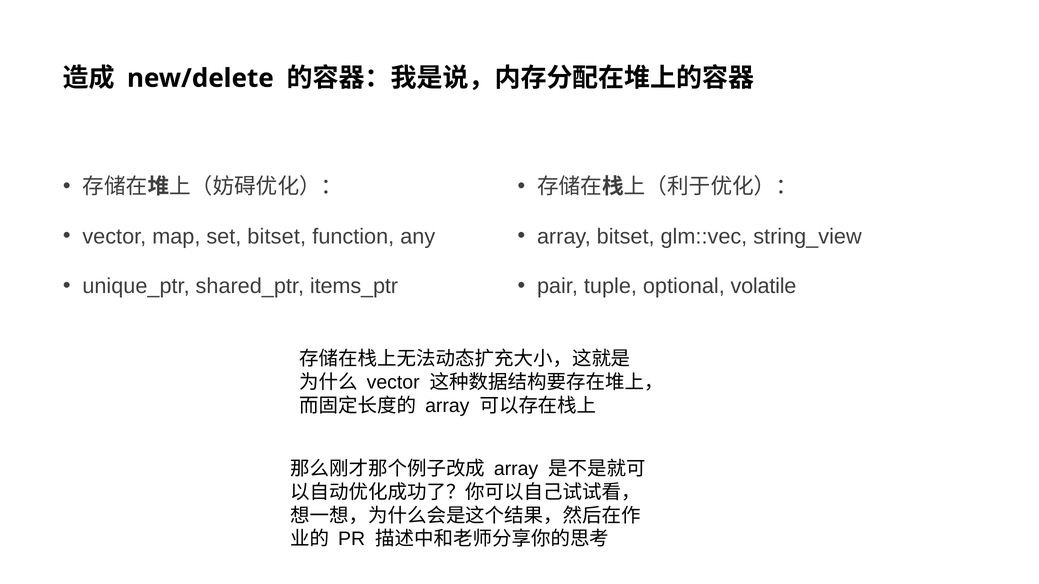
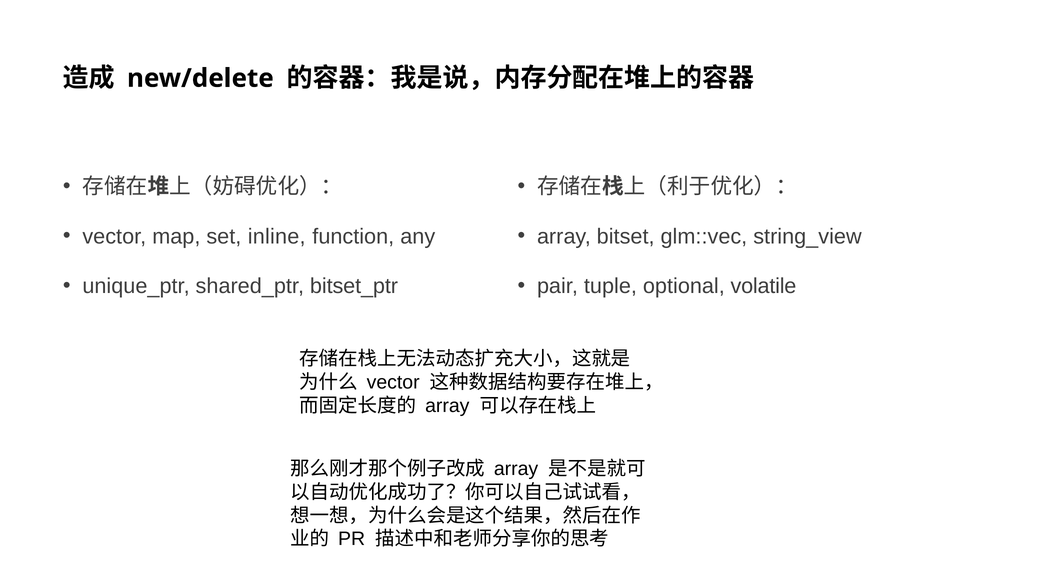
set bitset: bitset -> inline (277, 237)
items_ptr: items_ptr -> bitset_ptr (354, 287)
